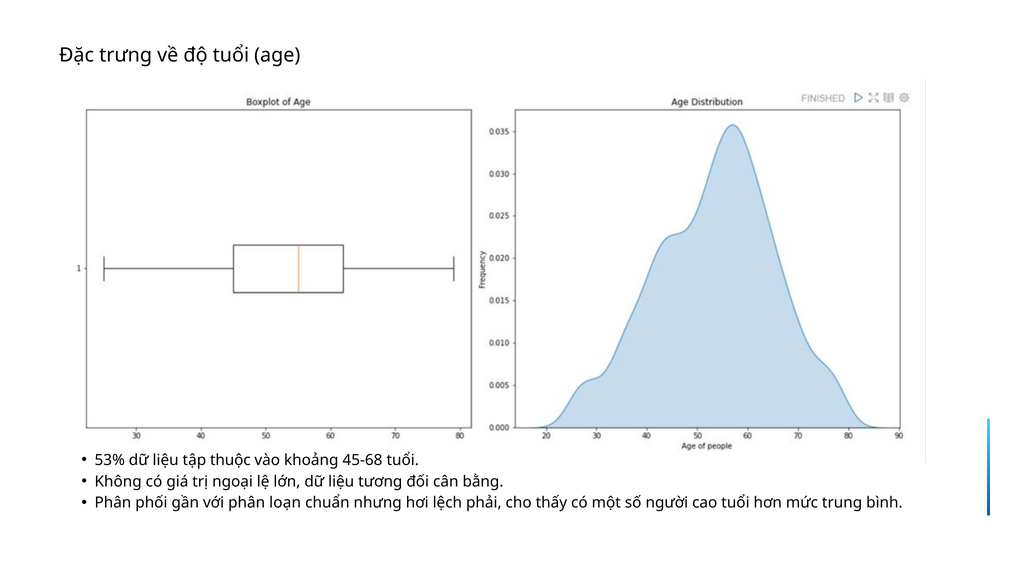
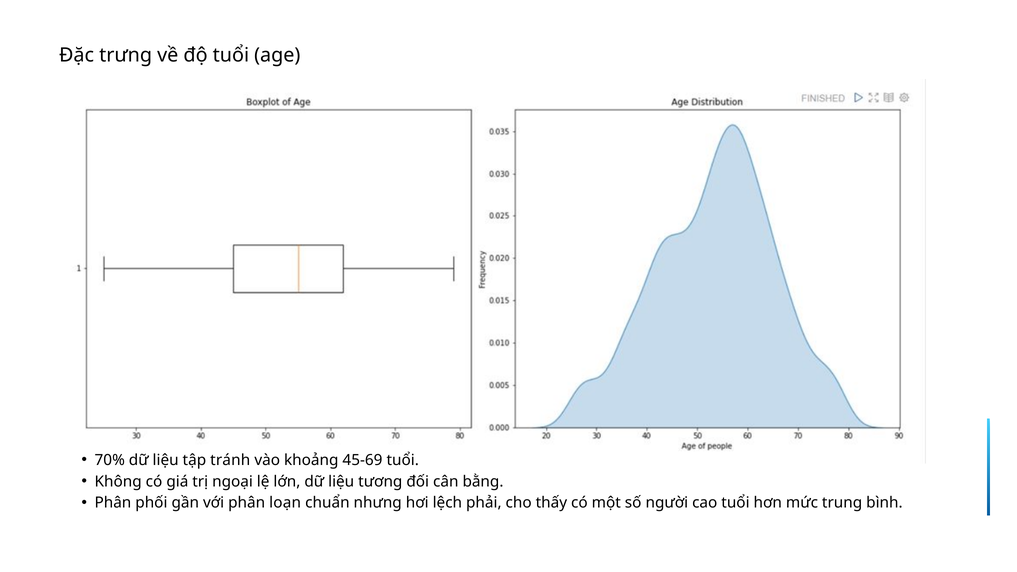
53%: 53% -> 70% (110, 460)
thuộc: thuộc -> tránh (230, 460)
45-68: 45-68 -> 45-69 (362, 460)
